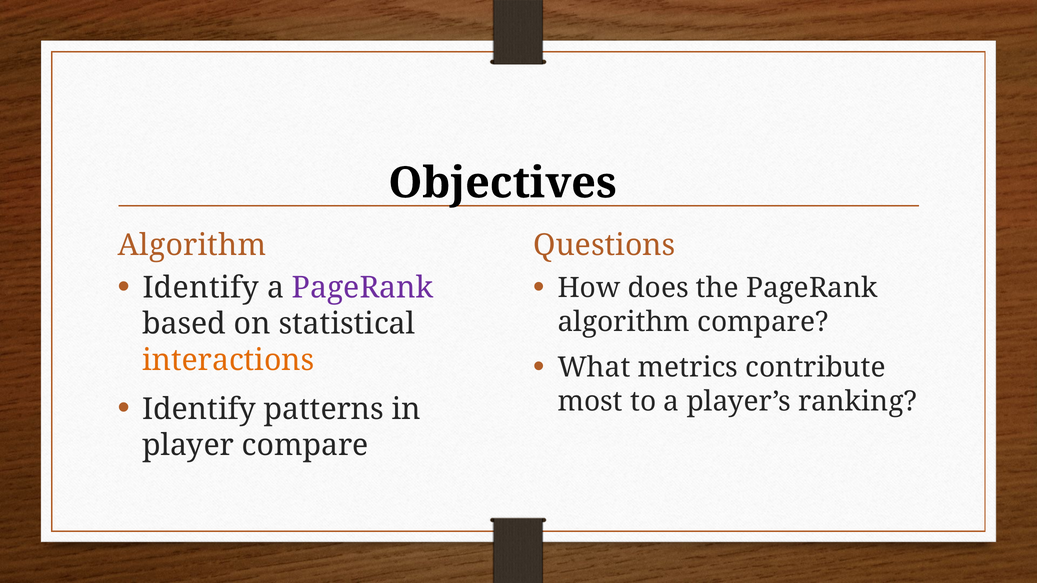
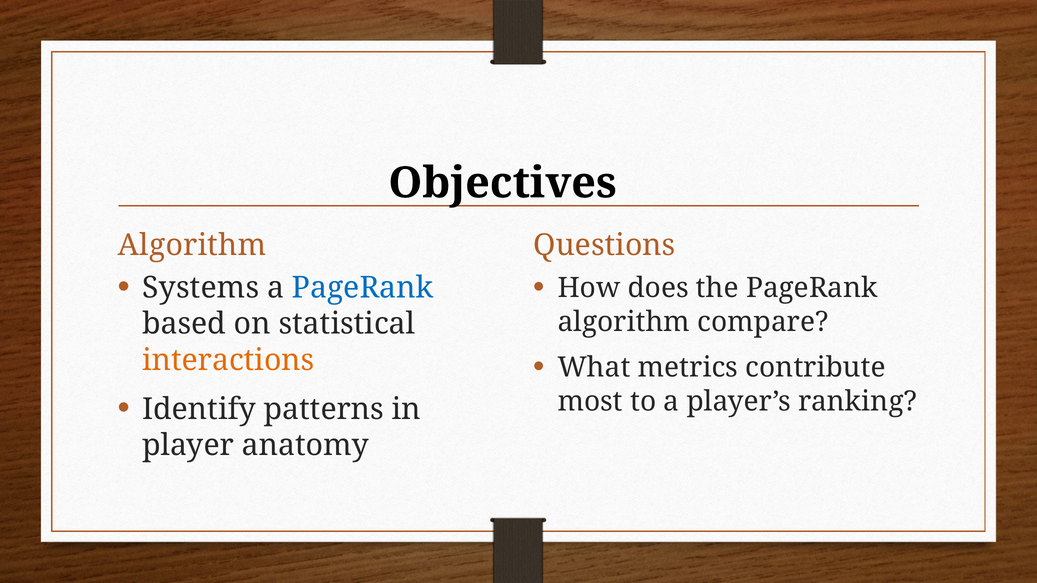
Identify: Identify -> Systems (201, 288)
PageRank colour: purple -> blue (363, 288)
player compare: compare -> anatomy (305, 446)
